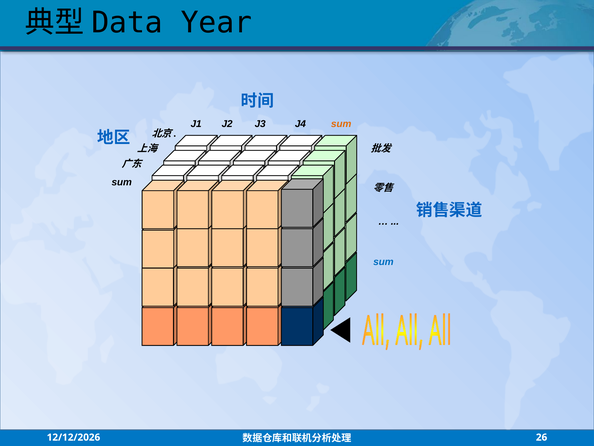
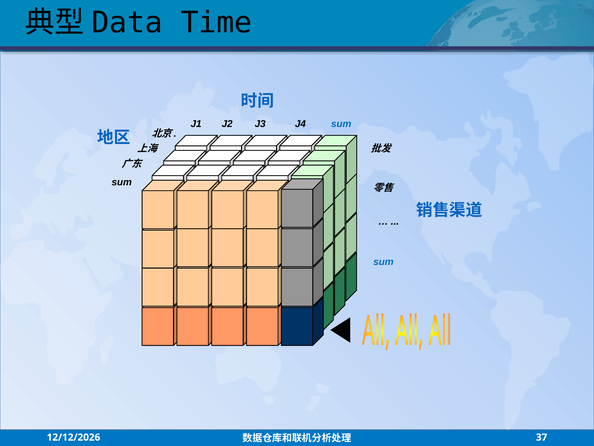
Year: Year -> Time (216, 23)
sum colour: orange -> blue (341, 124)
26: 26 -> 37 (542, 437)
